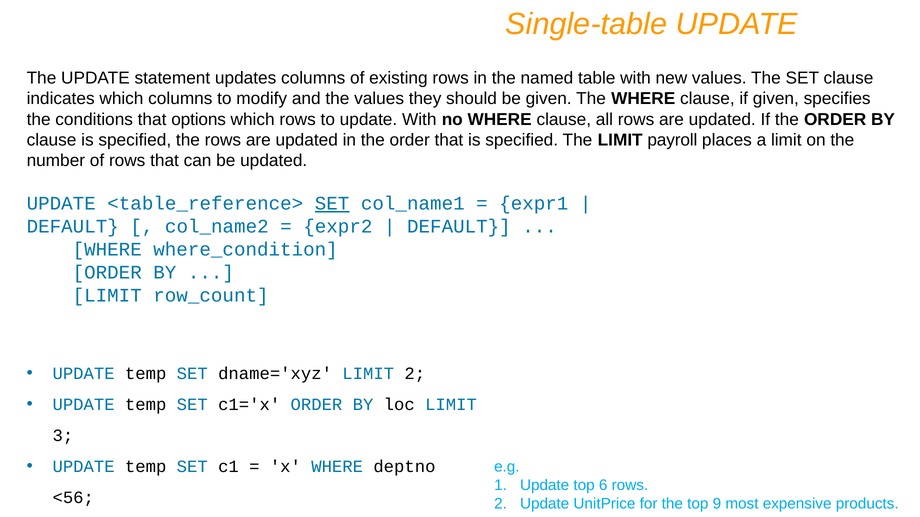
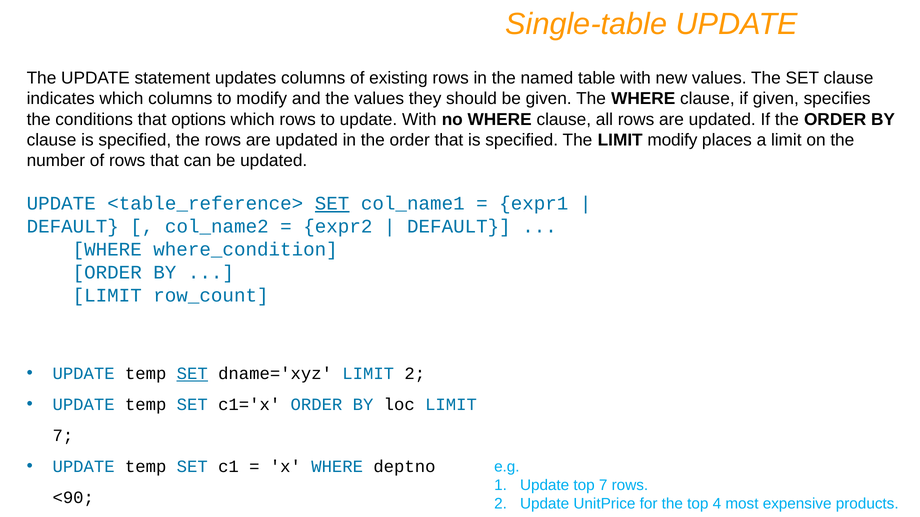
LIMIT payroll: payroll -> modify (672, 140)
SET underline: none -> present (192, 374)
3: 3 -> 7 (63, 436)
top 6: 6 -> 7 (603, 486)
<56: <56 -> <90 (73, 498)
9: 9 -> 4 (717, 504)
